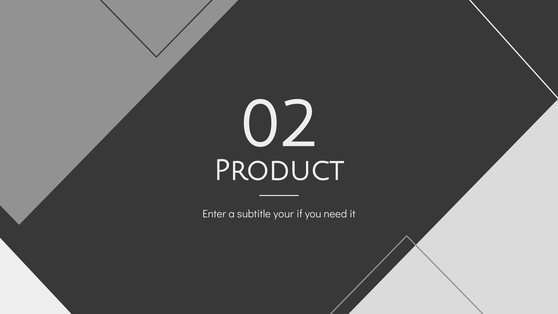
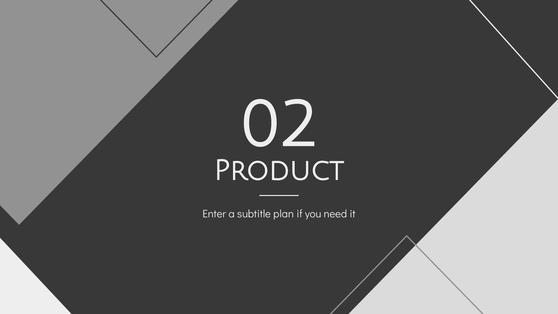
your: your -> plan (284, 214)
